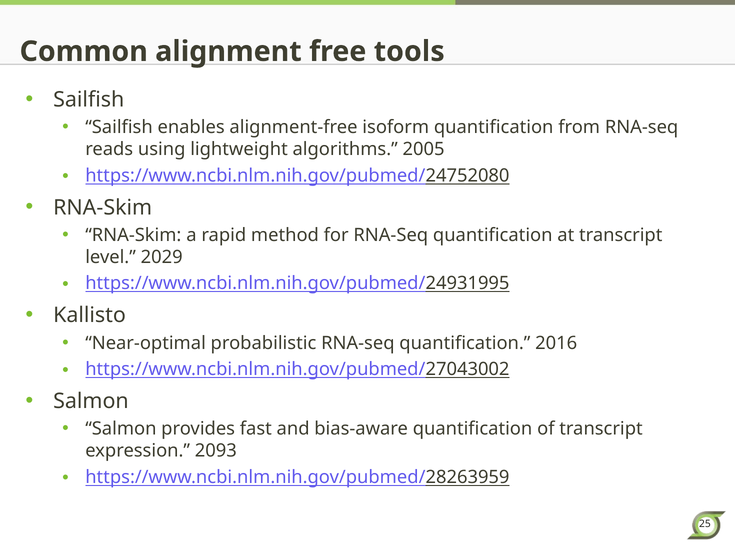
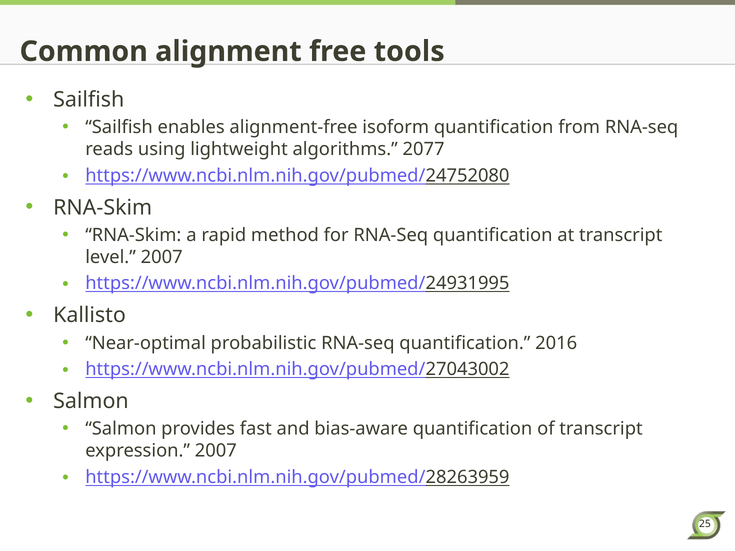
2005: 2005 -> 2077 (424, 150)
level 2029: 2029 -> 2007 (162, 257)
expression 2093: 2093 -> 2007 (216, 451)
